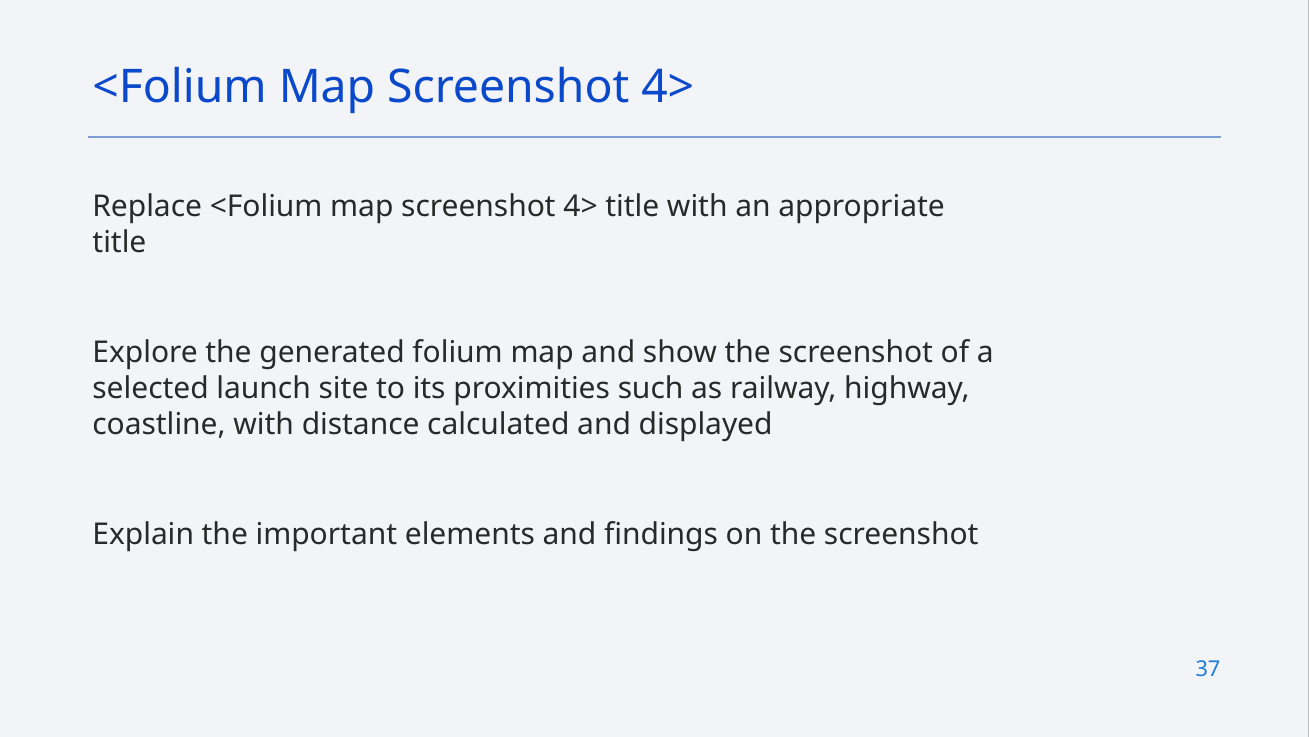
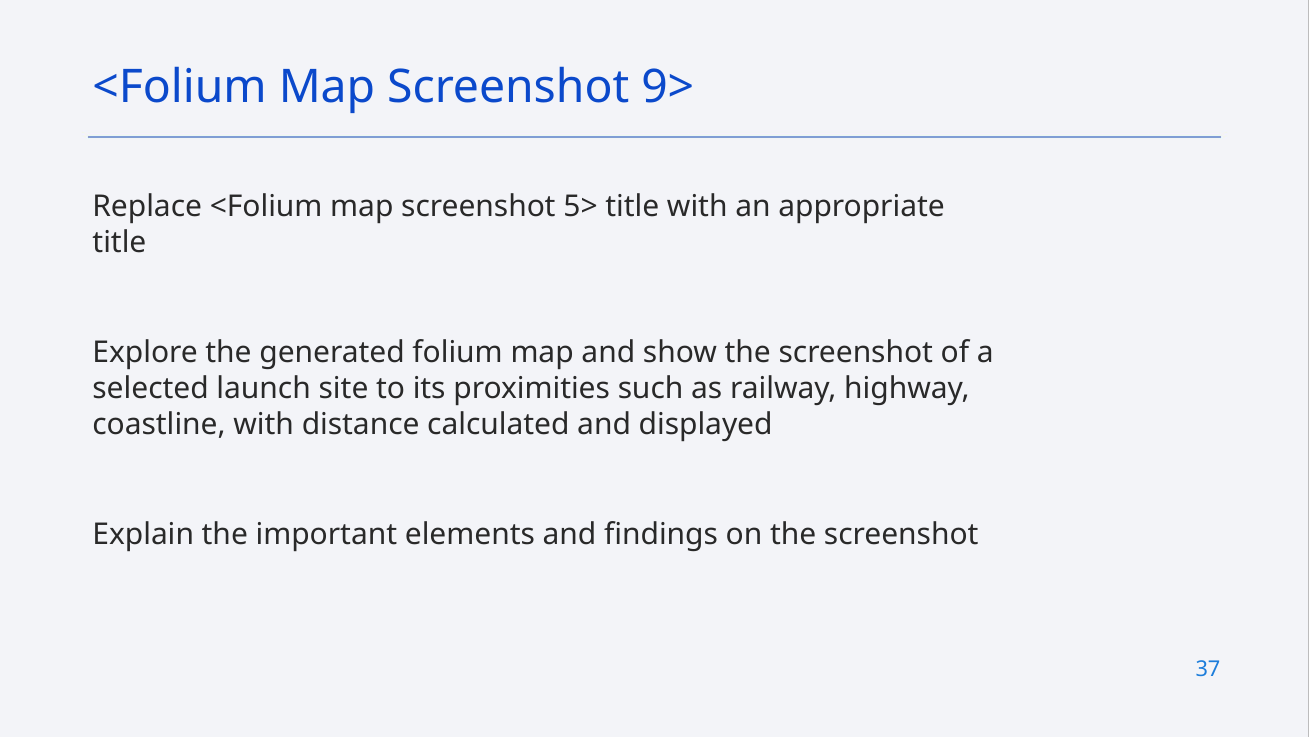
4>: 4> -> 9> (668, 87)
4>: 4> -> 5> (581, 206)
